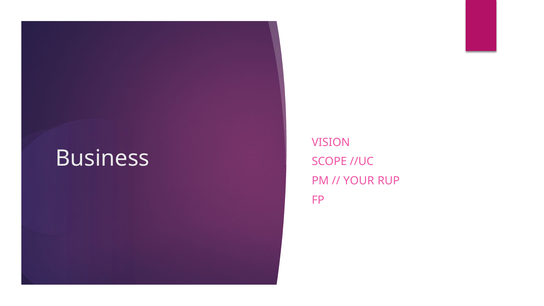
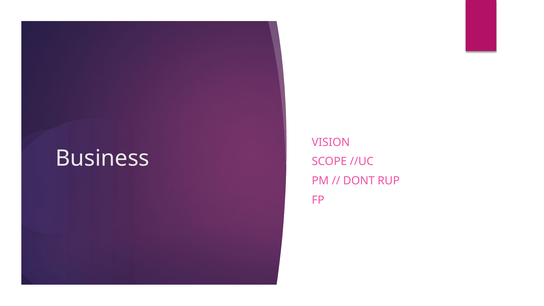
YOUR: YOUR -> DONT (359, 181)
